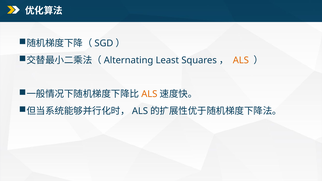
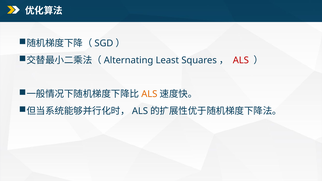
ALS colour: orange -> red (241, 60)
